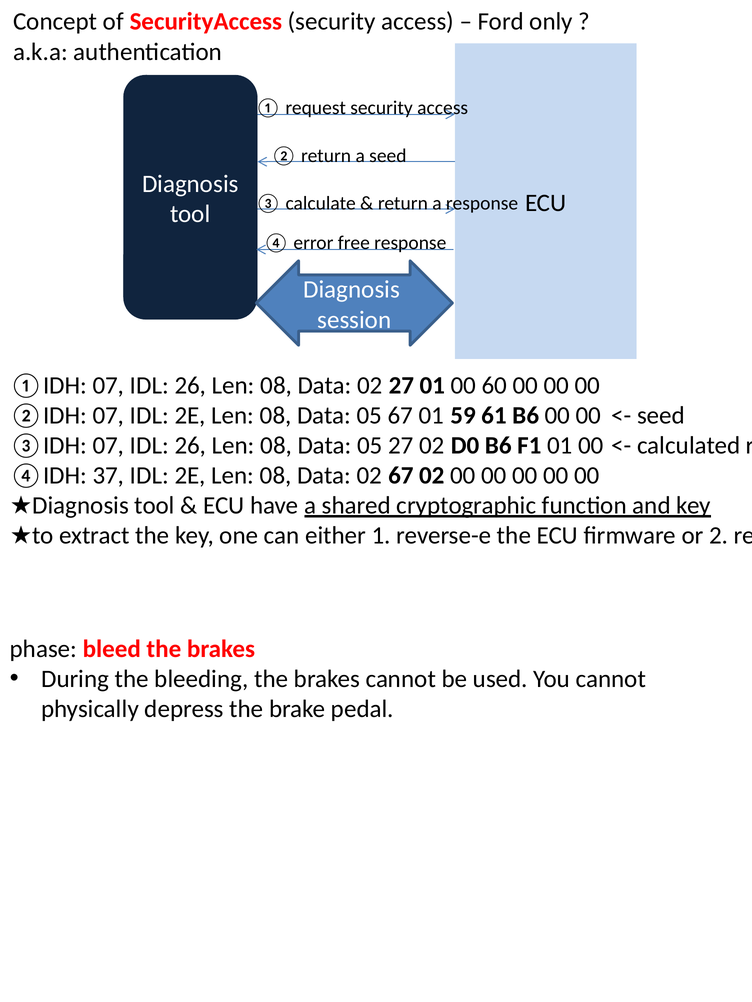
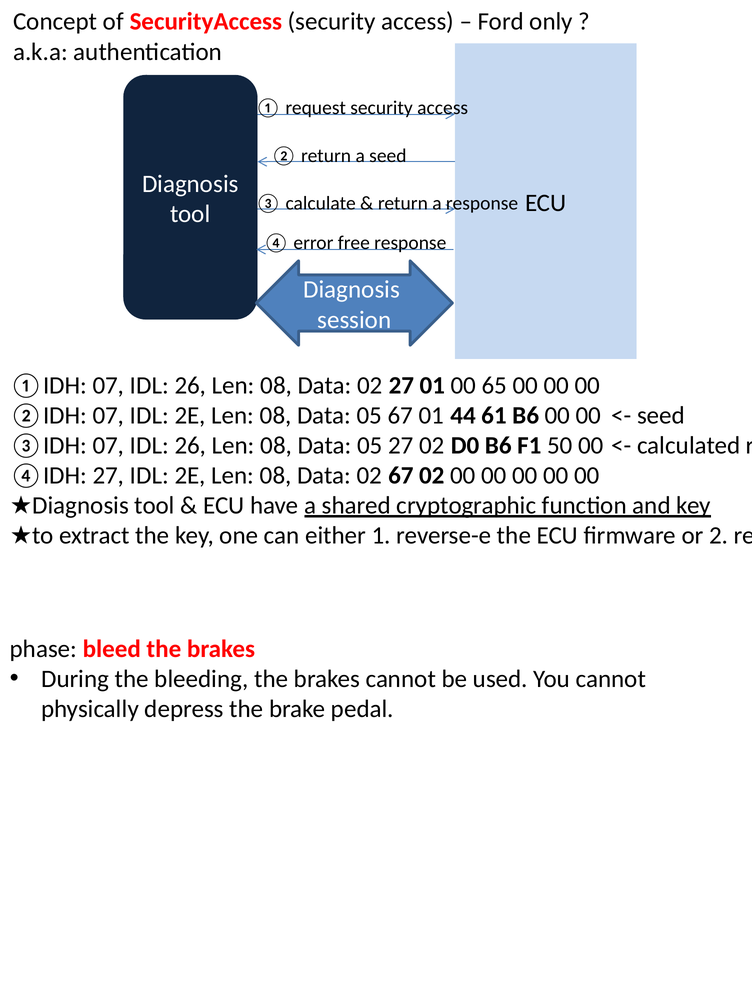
60: 60 -> 65 (494, 386)
59: 59 -> 44 (463, 416)
F1 01: 01 -> 50 (560, 446)
④IDH 37: 37 -> 27 (108, 476)
